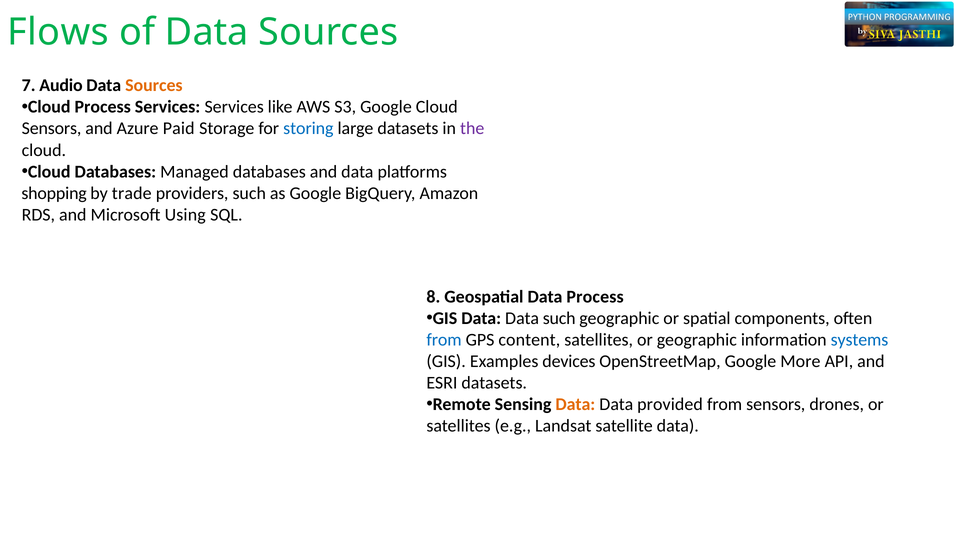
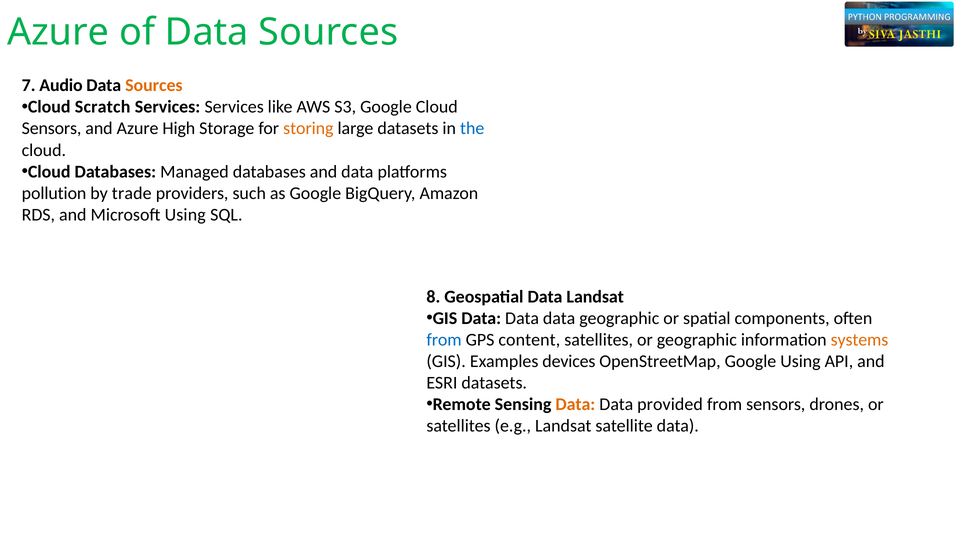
Flows: Flows -> Azure (58, 32)
Cloud Process: Process -> Scratch (103, 107)
Paid: Paid -> High (179, 129)
storing colour: blue -> orange (308, 129)
the colour: purple -> blue (472, 129)
shopping: shopping -> pollution (54, 193)
Data Process: Process -> Landsat (595, 297)
Data Data such: such -> data (559, 318)
systems colour: blue -> orange (859, 340)
Google More: More -> Using (800, 361)
